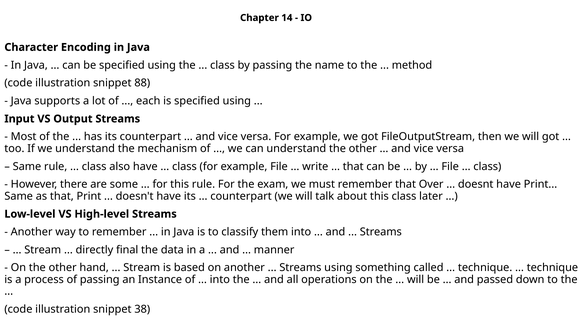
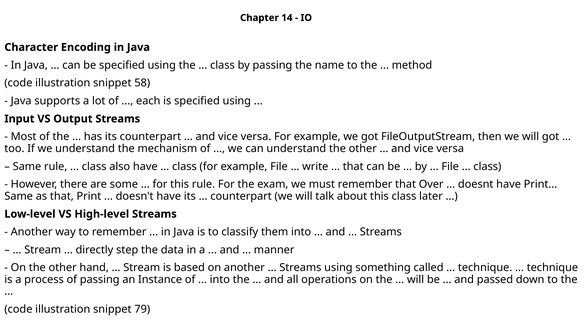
88: 88 -> 58 (142, 83)
final: final -> step (127, 250)
38: 38 -> 79 (142, 310)
